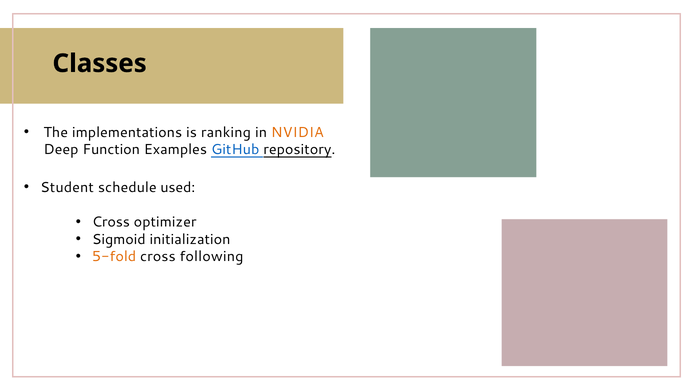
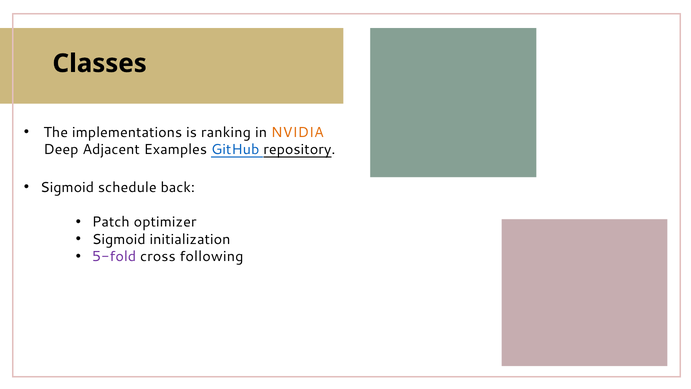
Function: Function -> Adjacent (111, 150)
Student: Student -> Sigmoid (67, 187)
used: used -> back (178, 187)
Cross: Cross -> Patch (111, 222)
5-fold colour: orange -> purple (114, 256)
